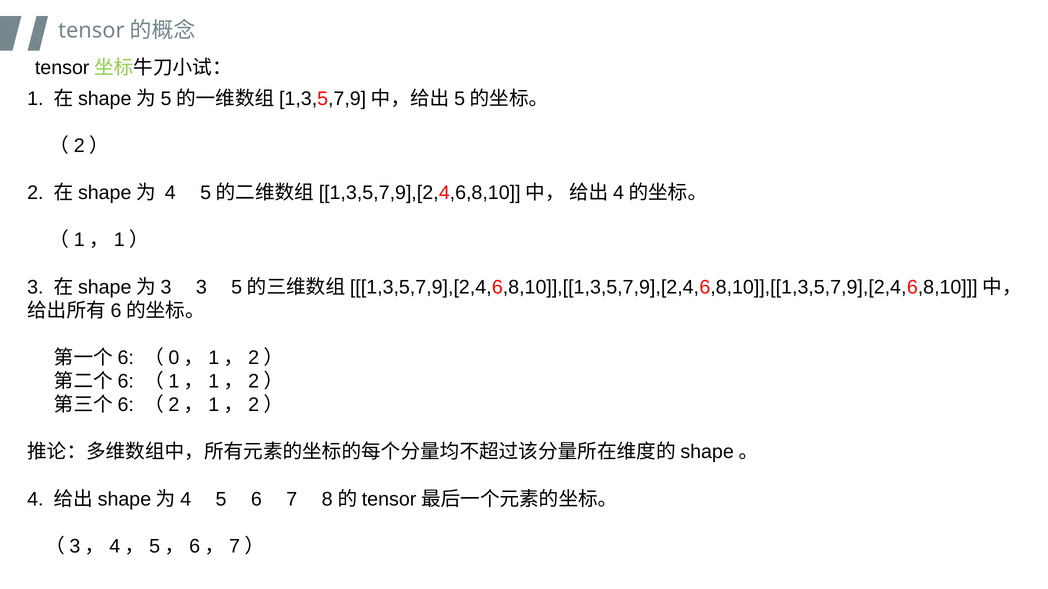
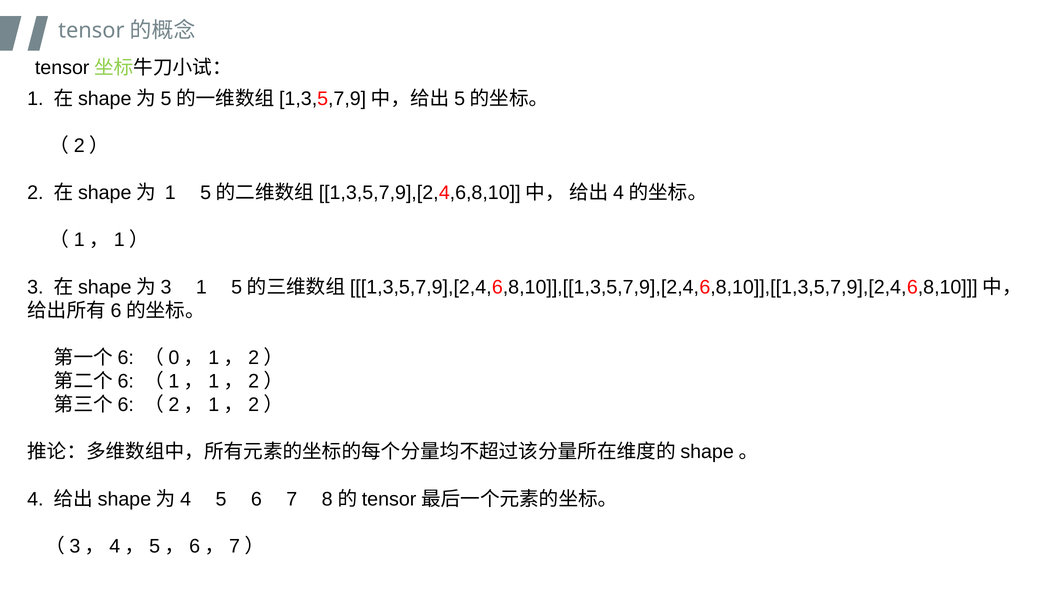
4: 4 -> 1 (170, 193)
3: 3 -> 1 (201, 287)
